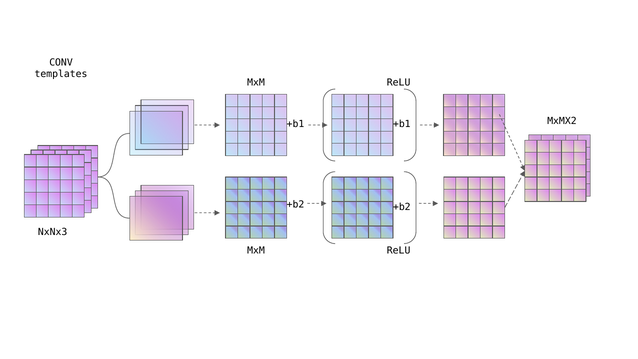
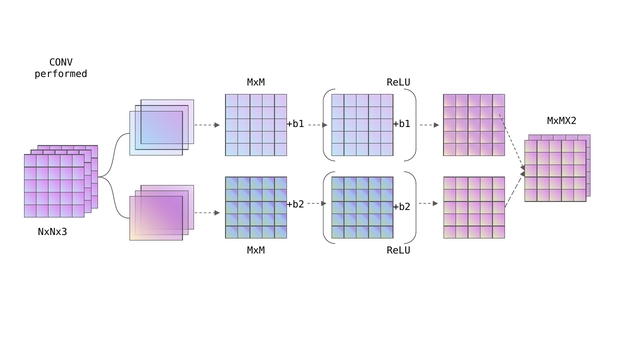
templates: templates -> performed (61, 74)
